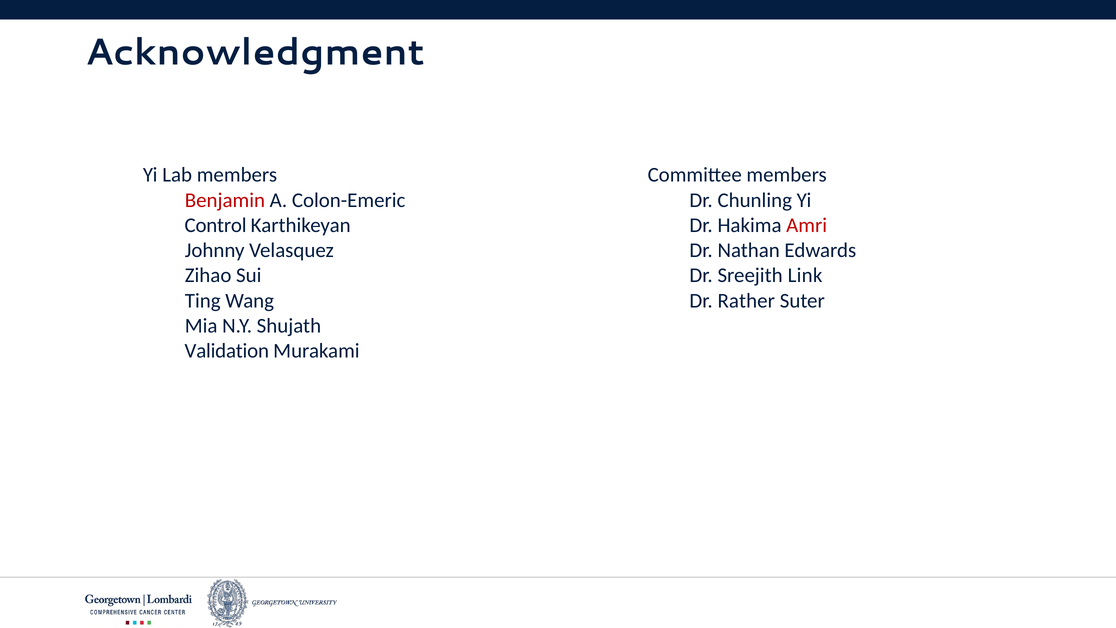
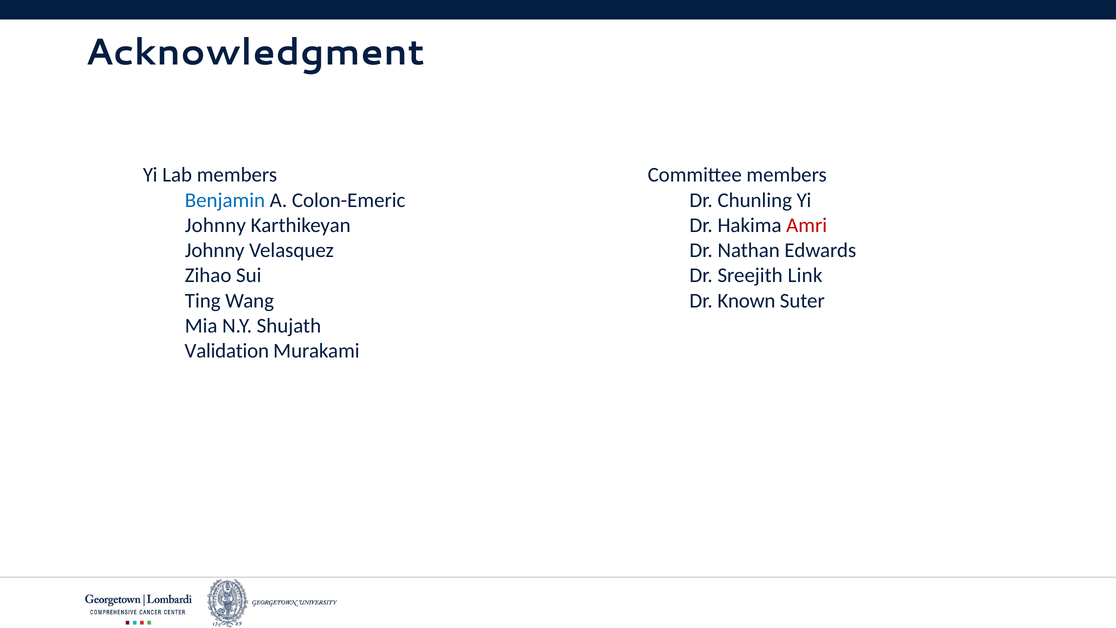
Benjamin colour: red -> blue (225, 200)
Control: Control -> Johnny (215, 225)
Rather: Rather -> Known (746, 301)
